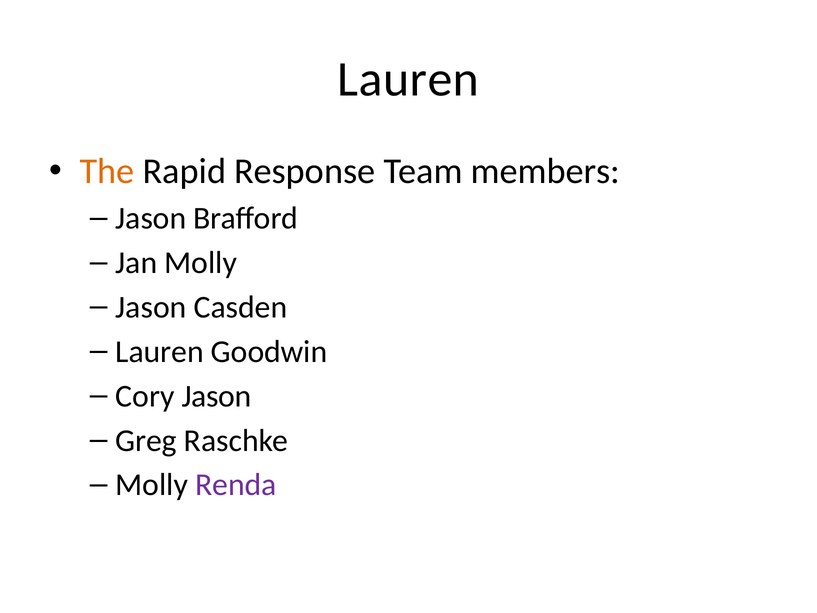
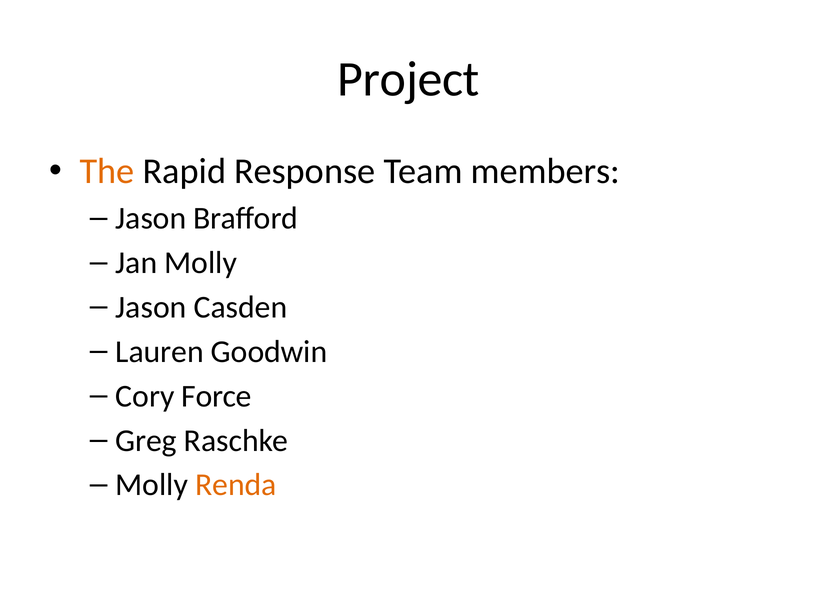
Lauren: Lauren -> Project (409, 79)
Cory Jason: Jason -> Force (216, 396)
Renda colour: purple -> orange (236, 485)
